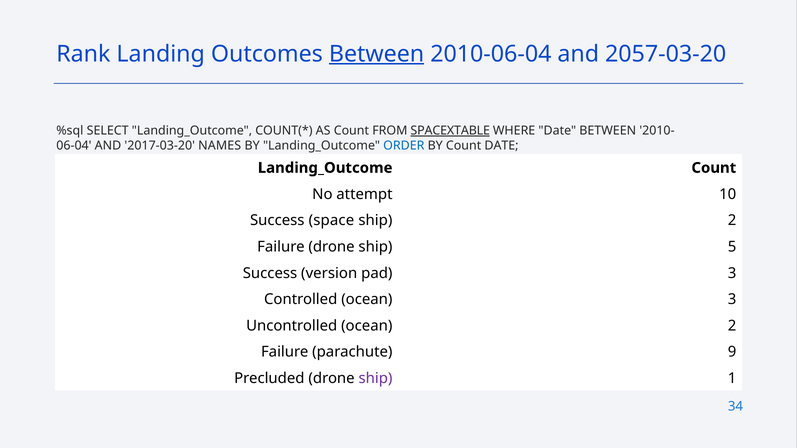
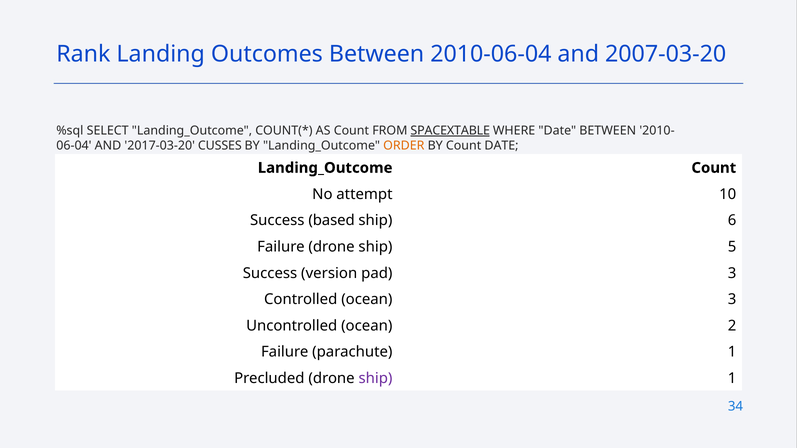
Between underline: present -> none (377, 54)
2057-03-20: 2057-03-20 -> 2007-03-20 (666, 54)
NAMES: NAMES -> CUSSES (220, 146)
ORDER colour: blue -> orange (404, 146)
space: space -> based (332, 221)
ship 2: 2 -> 6 (732, 221)
parachute 9: 9 -> 1 (732, 352)
